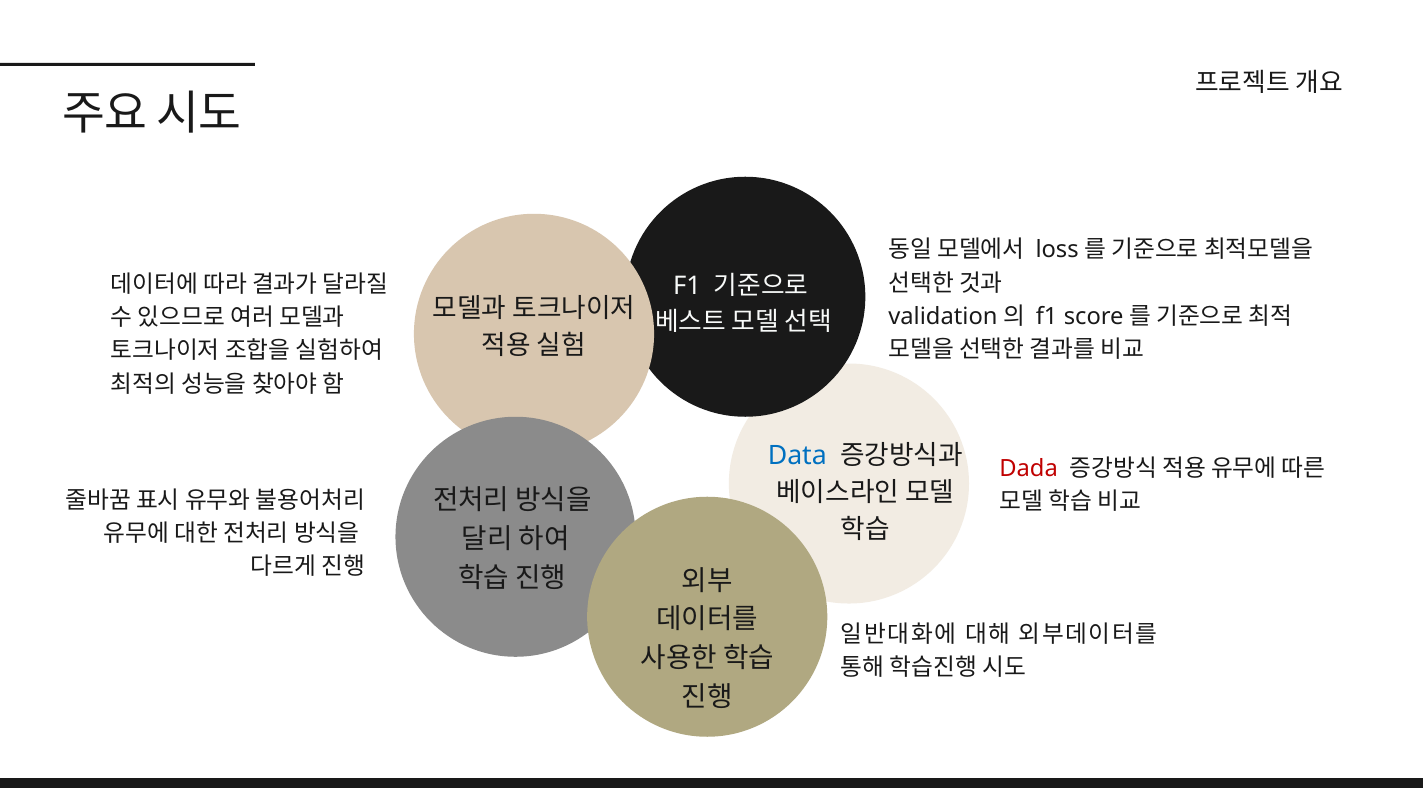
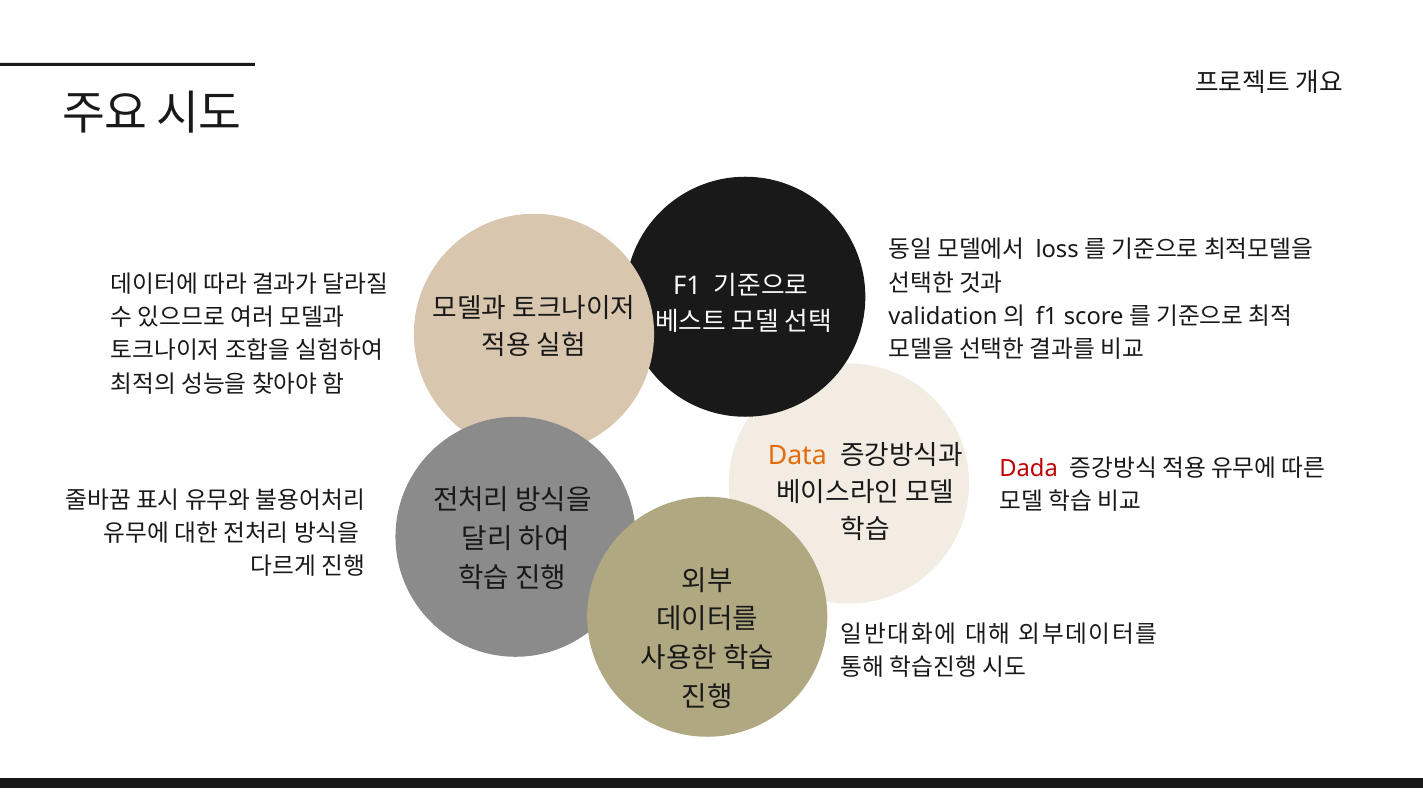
Data colour: blue -> orange (797, 456)
